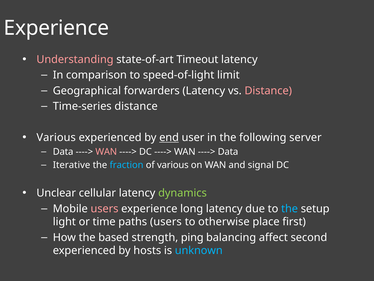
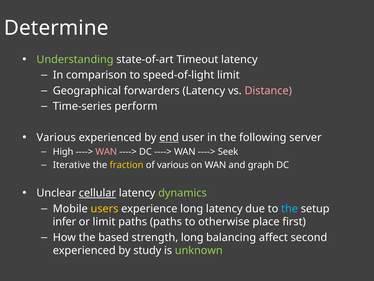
Experience: Experience -> Determine (56, 28)
Understanding colour: pink -> light green (75, 59)
Time-series distance: distance -> perform (136, 106)
Data: Data -> High (63, 151)
Data: Data -> Seek (228, 151)
fraction colour: light blue -> yellow (127, 165)
signal: signal -> graph (261, 165)
cellular underline: none -> present (97, 193)
users colour: pink -> yellow (104, 208)
light: light -> infer (64, 221)
or time: time -> limit (104, 221)
paths users: users -> paths (166, 221)
strength ping: ping -> long (192, 237)
hosts: hosts -> study (147, 250)
unknown colour: light blue -> light green (199, 250)
